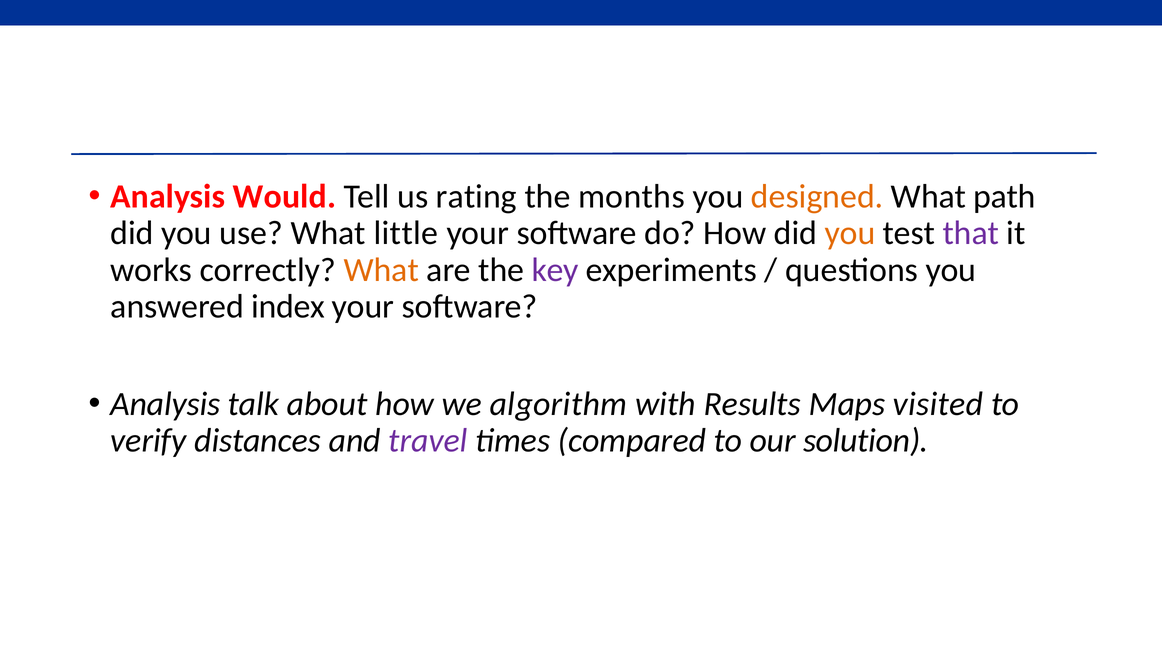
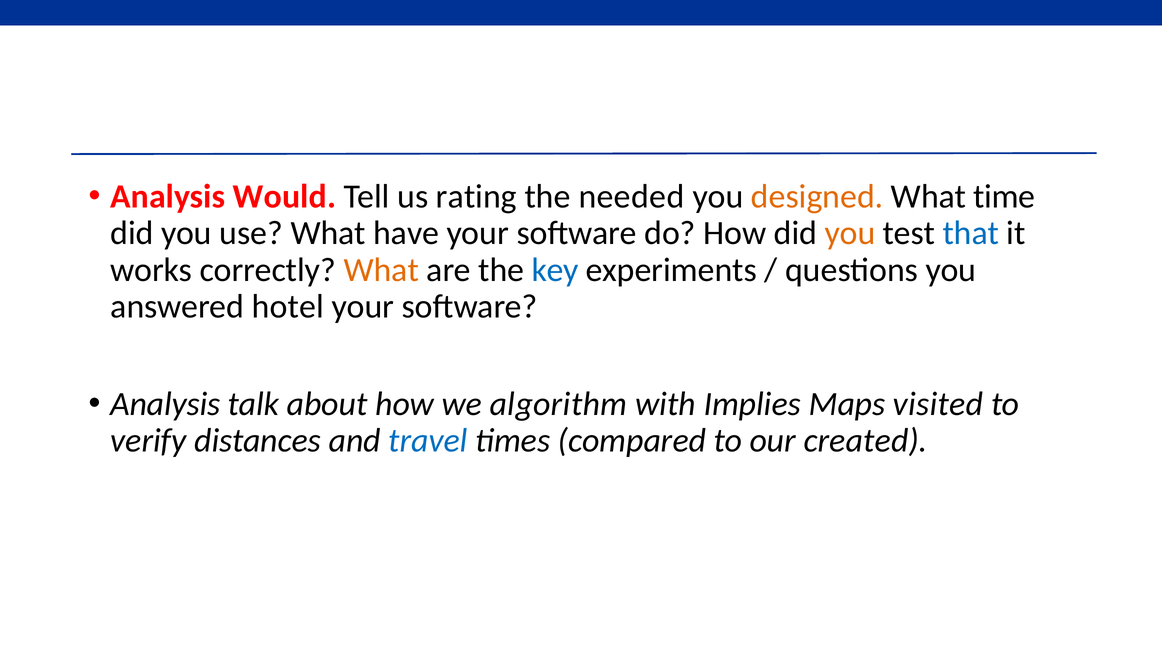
months: months -> needed (631, 196)
path: path -> time (1004, 196)
little: little -> have (406, 233)
that colour: purple -> blue (971, 233)
key colour: purple -> blue (555, 270)
index: index -> hotel (288, 306)
Results: Results -> Implies (752, 404)
travel colour: purple -> blue (428, 440)
solution: solution -> created (866, 440)
